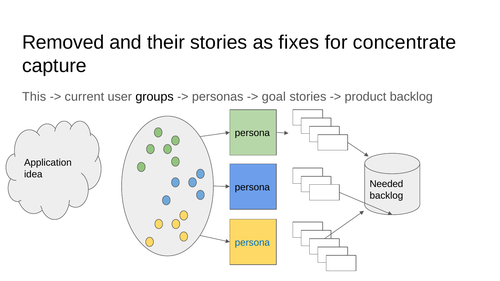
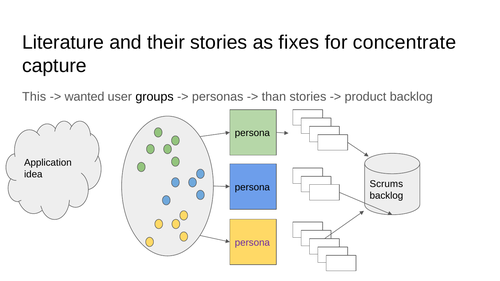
Removed: Removed -> Literature (63, 42)
current: current -> wanted (85, 97)
goal: goal -> than (274, 97)
Needed: Needed -> Scrums (386, 184)
persona colour: blue -> purple (252, 243)
